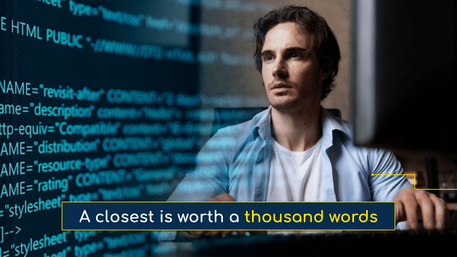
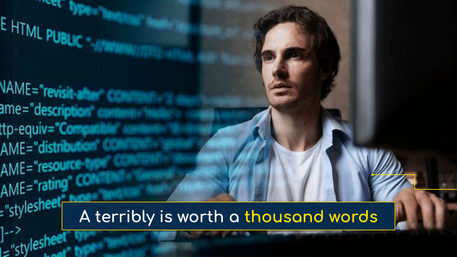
closest: closest -> terribly (125, 217)
